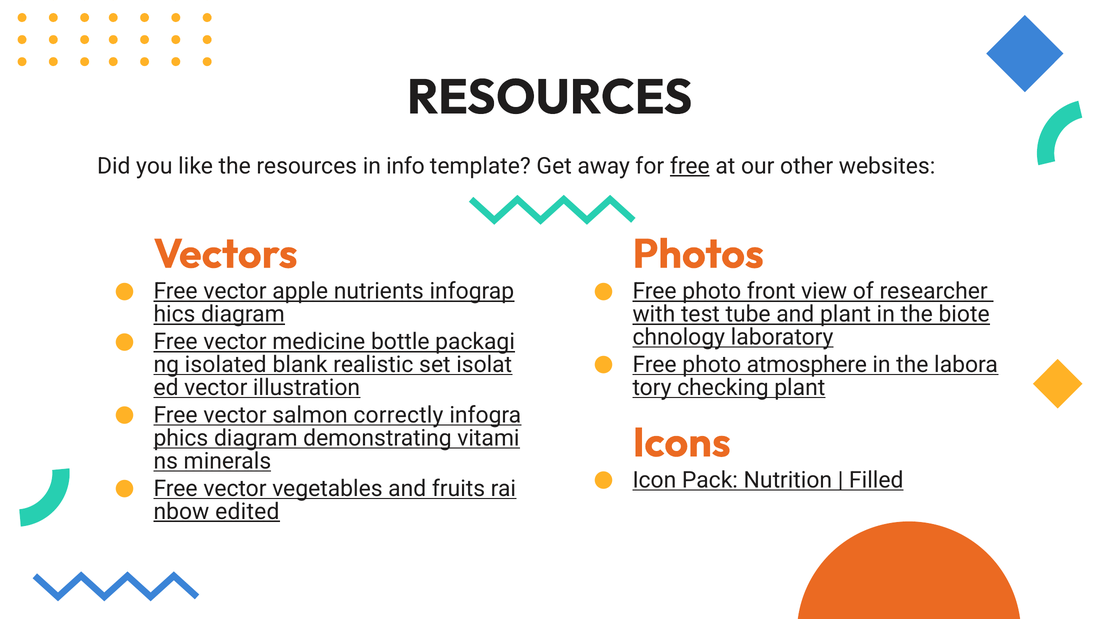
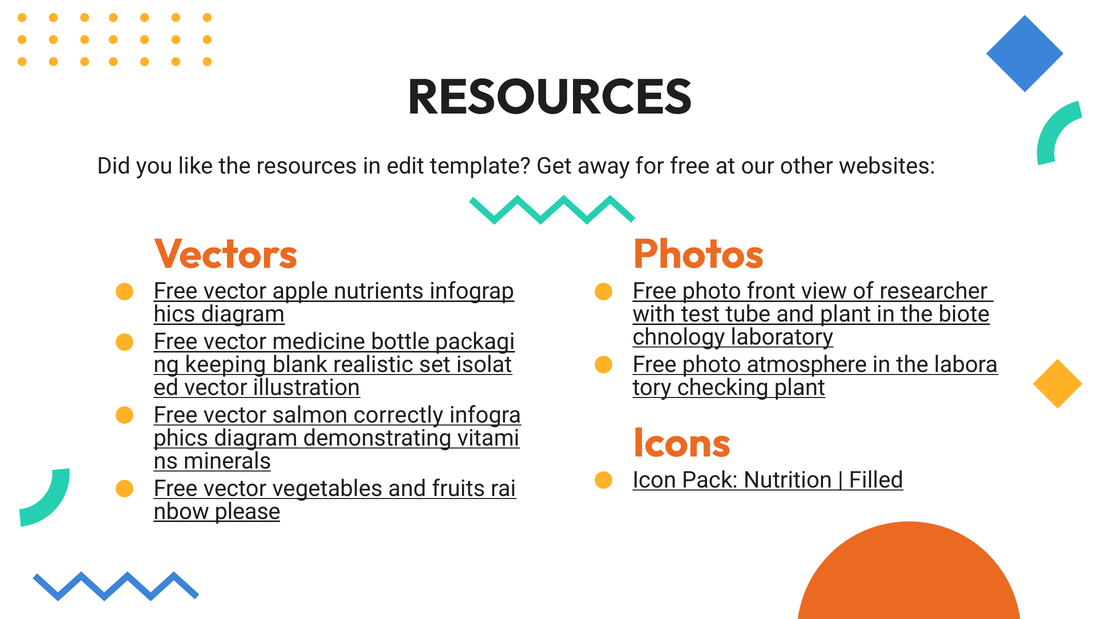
info: info -> edit (405, 166)
free underline: present -> none (690, 166)
isolated: isolated -> keeping (226, 365)
edited: edited -> please (248, 511)
